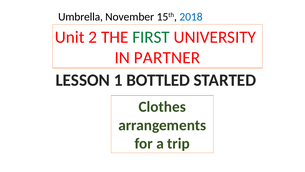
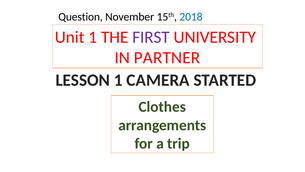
Umbrella: Umbrella -> Question (81, 17)
Unit 2: 2 -> 1 (93, 37)
FIRST colour: green -> purple (151, 37)
BOTTLED: BOTTLED -> CAMERA (158, 80)
